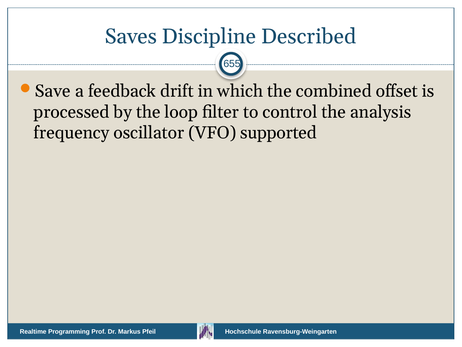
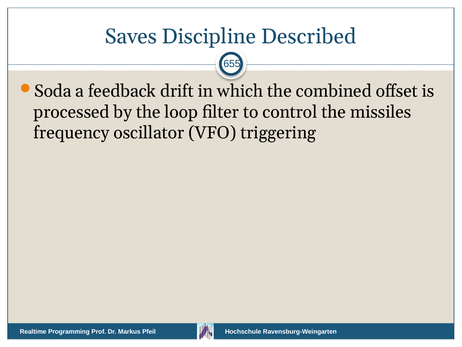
Save: Save -> Soda (53, 91)
analysis: analysis -> missiles (381, 112)
supported: supported -> triggering (278, 133)
